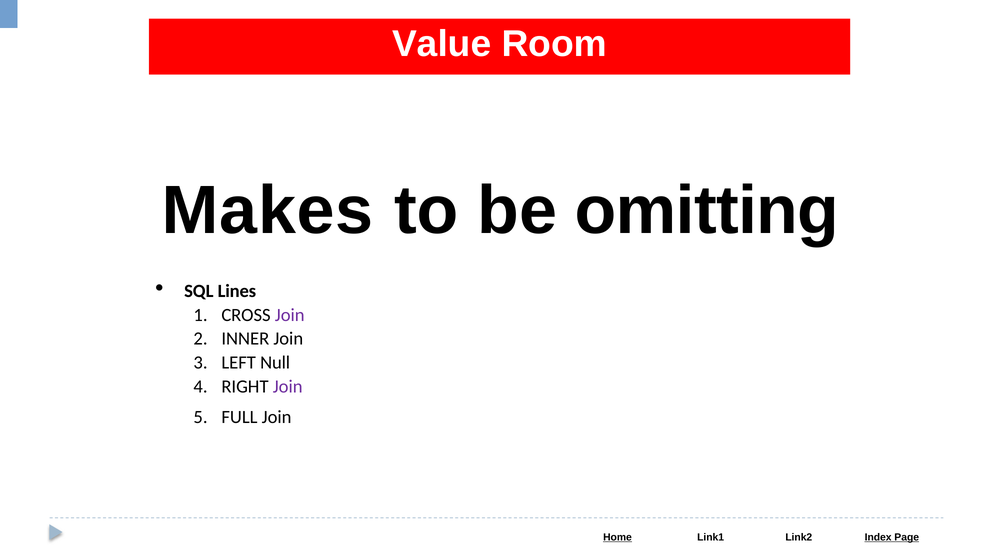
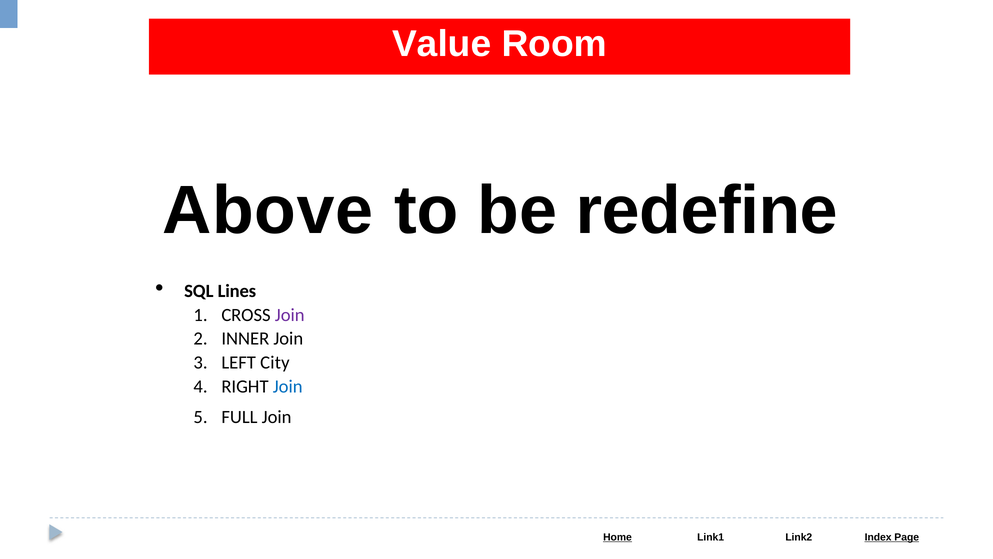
Makes: Makes -> Above (268, 211)
omitting: omitting -> redefine (707, 211)
Null: Null -> City (275, 362)
Join colour: purple -> blue (288, 386)
